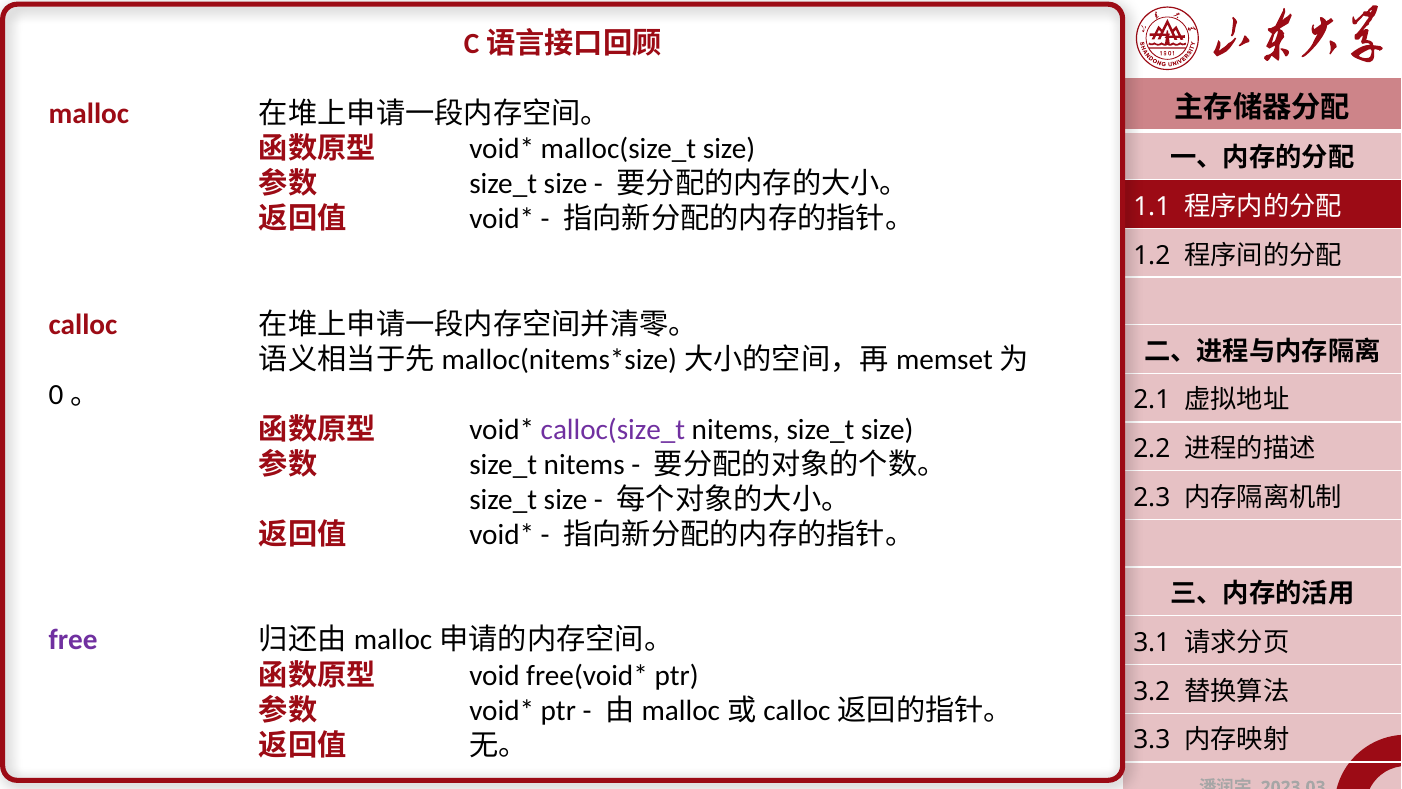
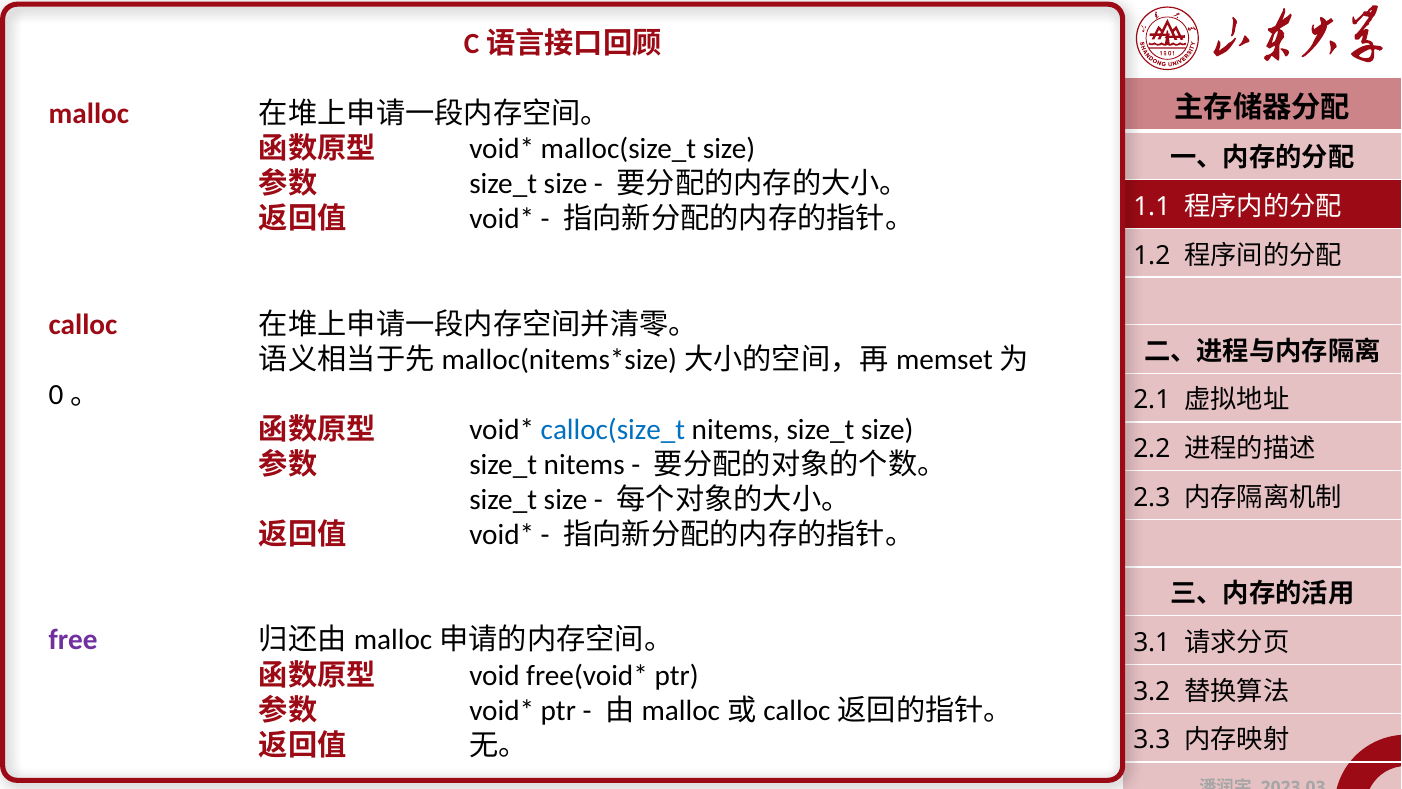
calloc(size_t colour: purple -> blue (613, 430)
